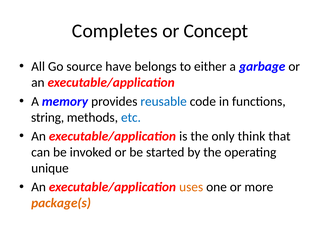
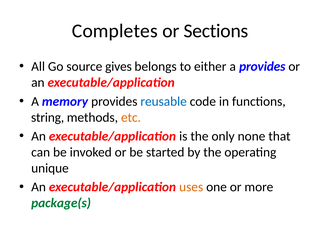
Concept: Concept -> Sections (216, 31)
have: have -> gives (118, 67)
a garbage: garbage -> provides (262, 67)
etc colour: blue -> orange (131, 117)
think: think -> none (251, 136)
package(s colour: orange -> green (61, 203)
